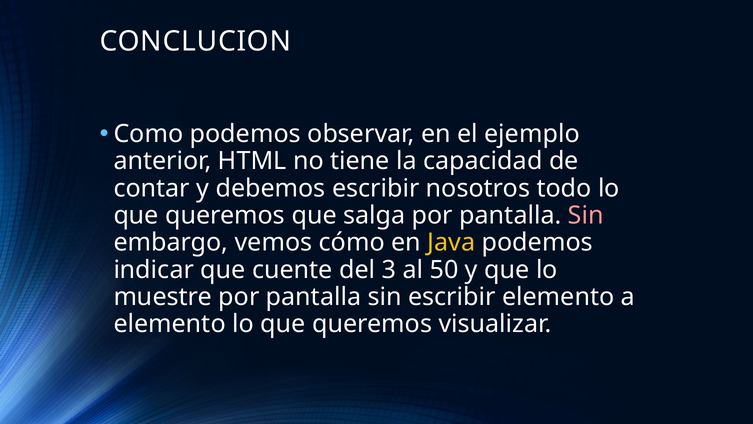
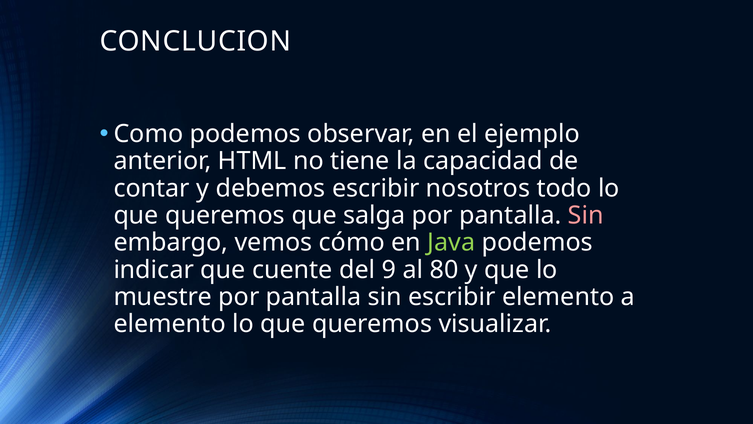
Java colour: yellow -> light green (451, 242)
3: 3 -> 9 (389, 270)
50: 50 -> 80 (444, 270)
